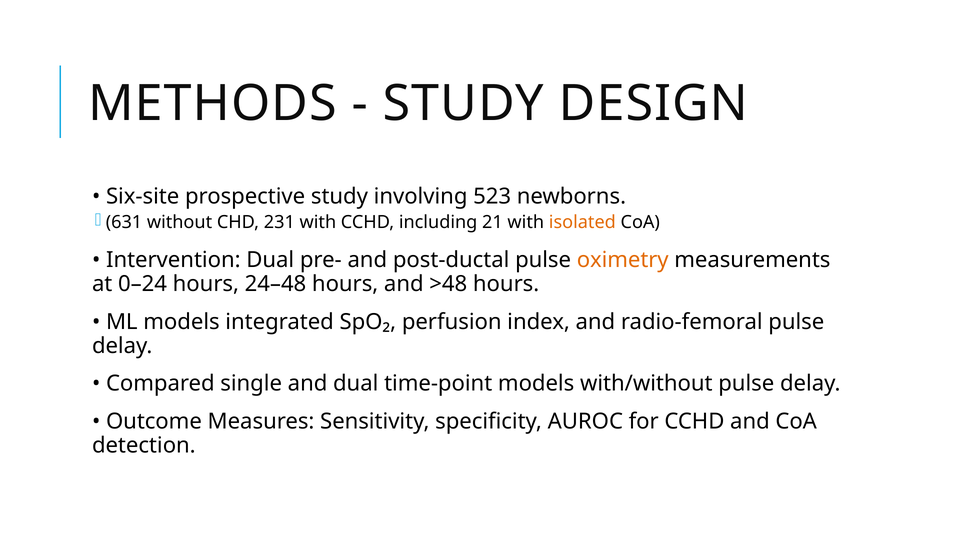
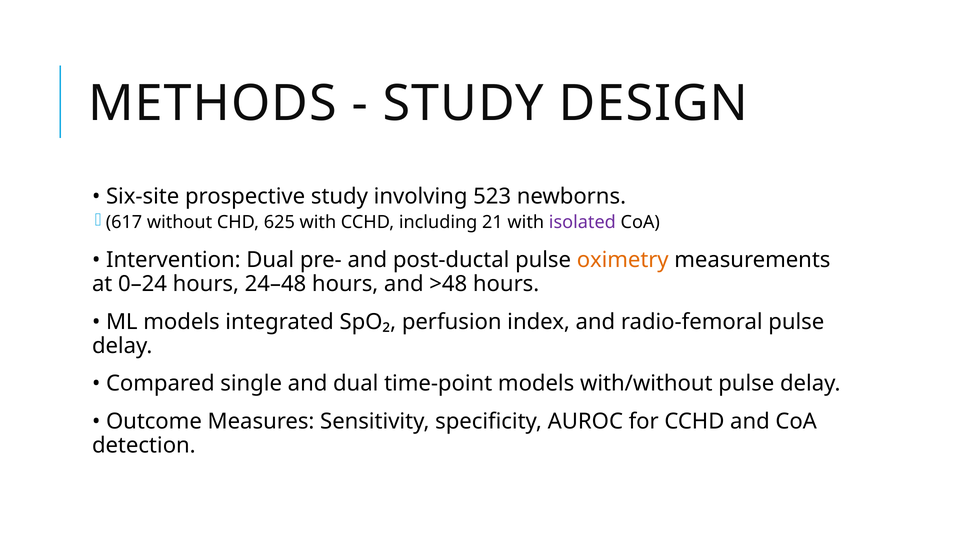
631: 631 -> 617 (124, 222)
231: 231 -> 625 (279, 222)
isolated colour: orange -> purple (582, 222)
